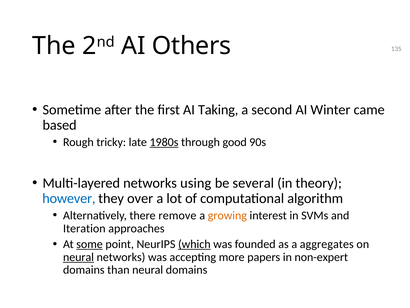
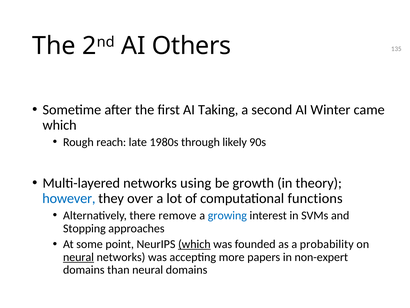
based: based -> which (60, 125)
tricky: tricky -> reach (111, 142)
1980s underline: present -> none (164, 142)
good: good -> likely (235, 142)
several: several -> growth (253, 183)
algorithm: algorithm -> functions (315, 198)
growing colour: orange -> blue (227, 215)
Iteration: Iteration -> Stopping (84, 228)
some underline: present -> none (90, 244)
aggregates: aggregates -> probability (327, 244)
